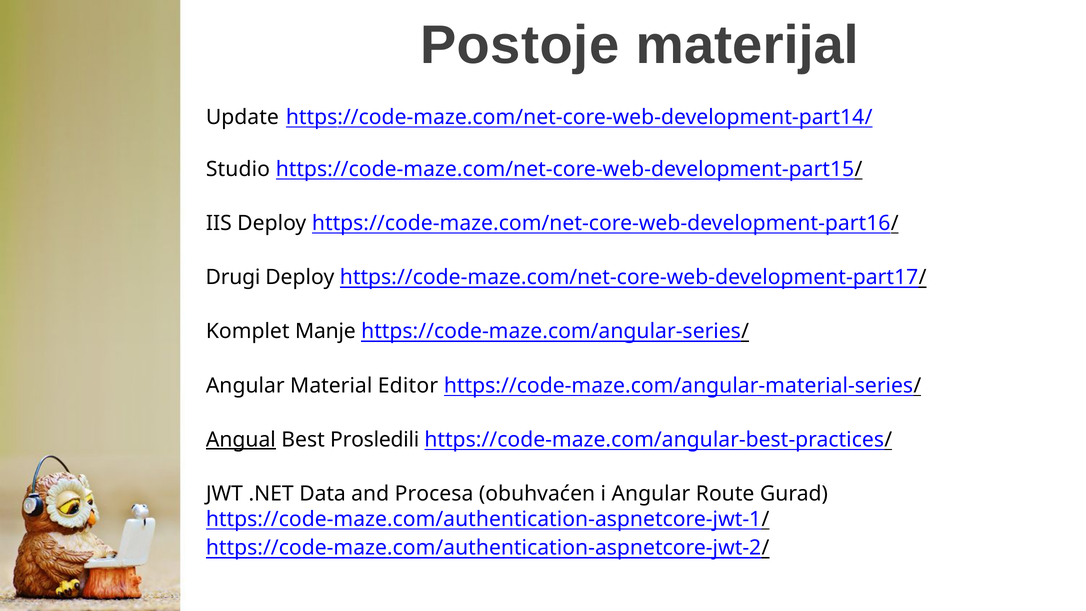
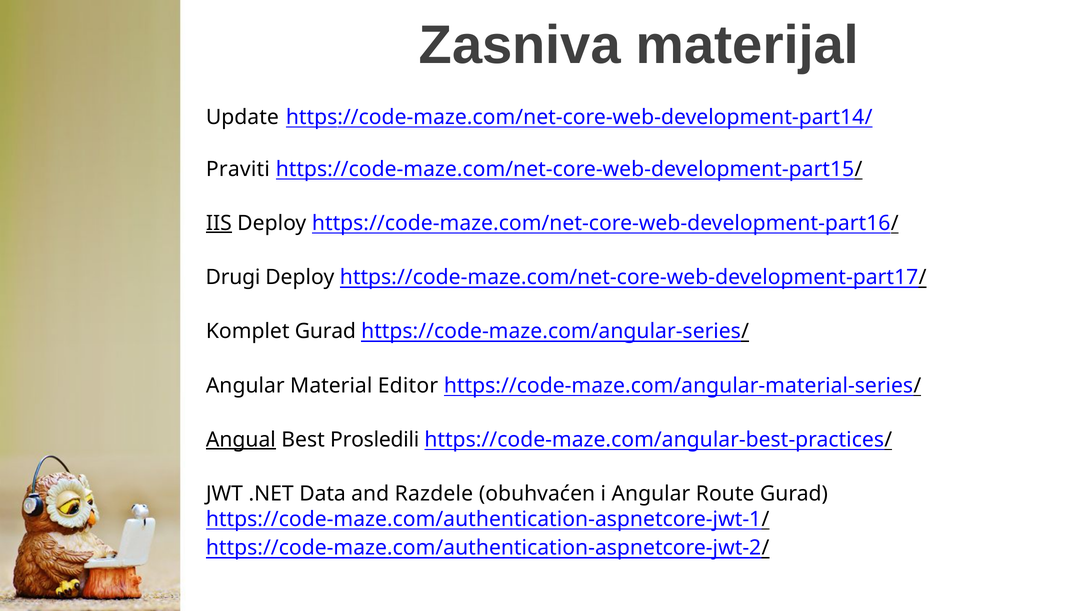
Postoje: Postoje -> Zasniva (520, 45)
Studio: Studio -> Praviti (238, 169)
IIS underline: none -> present (219, 223)
Komplet Manje: Manje -> Gurad (325, 331)
Procesa: Procesa -> Razdele (434, 494)
